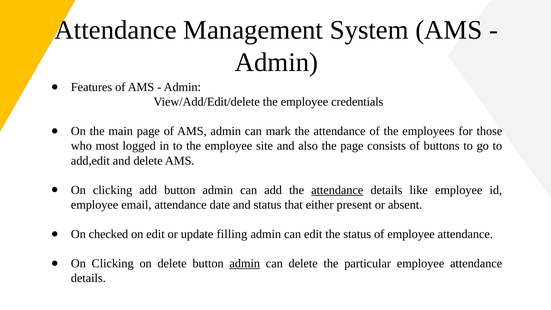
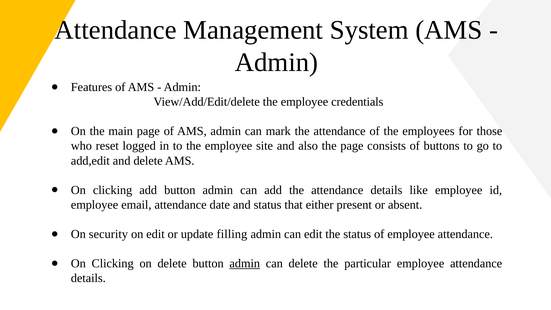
most: most -> reset (107, 146)
attendance underline: present -> none (337, 190)
checked: checked -> security (108, 234)
